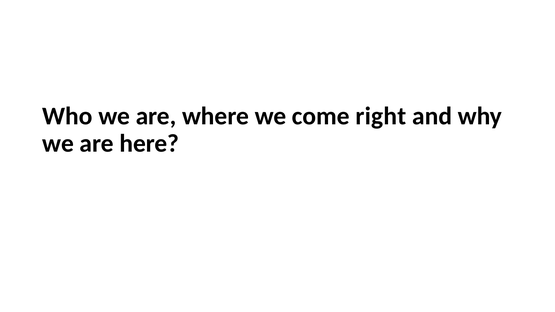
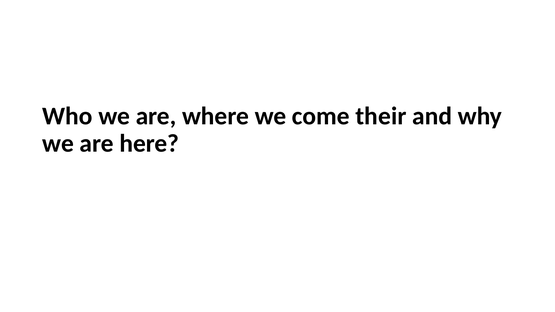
right: right -> their (381, 116)
